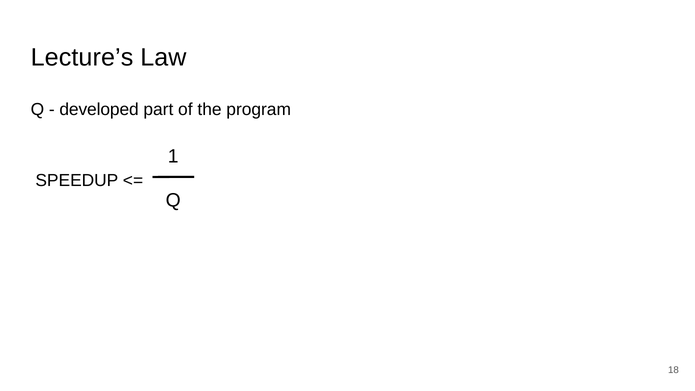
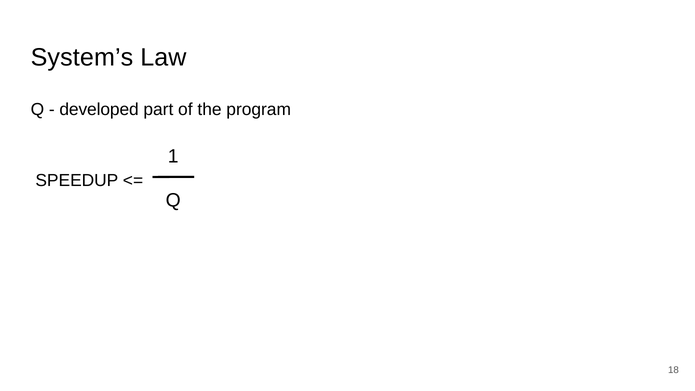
Lecture’s: Lecture’s -> System’s (82, 58)
